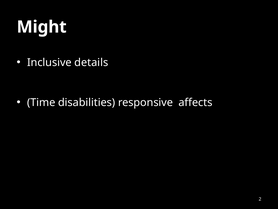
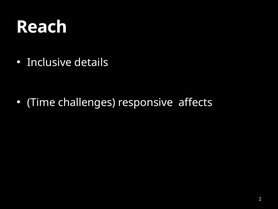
Might: Might -> Reach (42, 27)
disabilities: disabilities -> challenges (87, 102)
